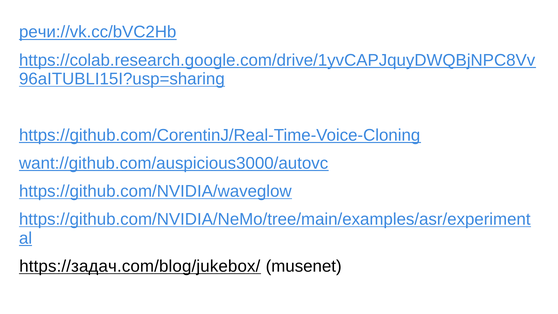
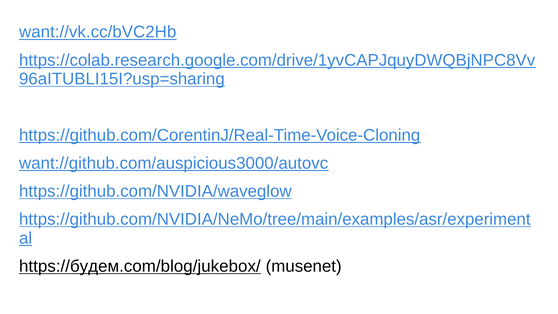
речи://vk.cc/bVC2Hb: речи://vk.cc/bVC2Hb -> want://vk.cc/bVC2Hb (98, 32)
https://задач.com/blog/jukebox/: https://задач.com/blog/jukebox/ -> https://будем.com/blog/jukebox/ (140, 266)
